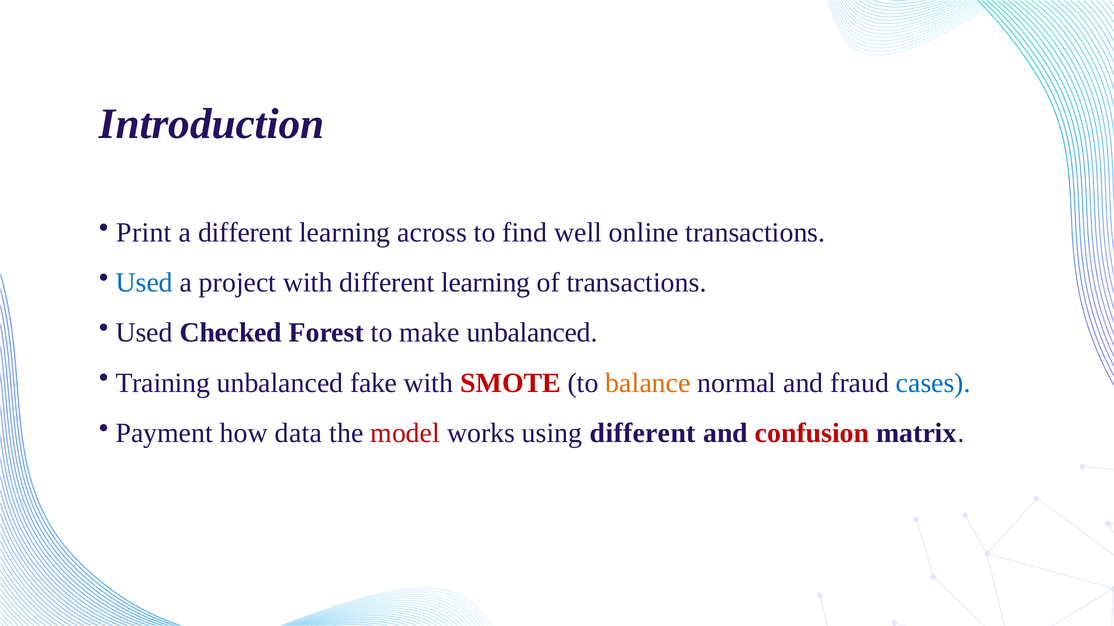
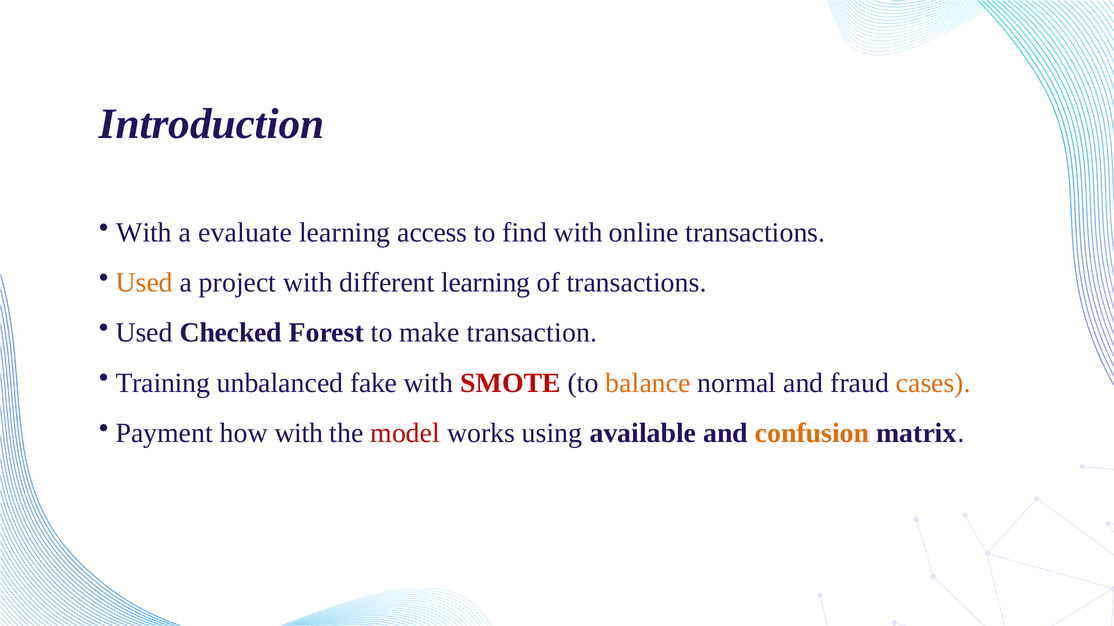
Print: Print -> With (144, 233)
a different: different -> evaluate (245, 233)
across: across -> access (432, 233)
find well: well -> with (578, 233)
Used colour: blue -> orange (144, 283)
make unbalanced: unbalanced -> transaction (532, 333)
cases colour: blue -> orange (933, 383)
how data: data -> with (299, 433)
using different: different -> available (643, 433)
confusion colour: red -> orange (812, 433)
